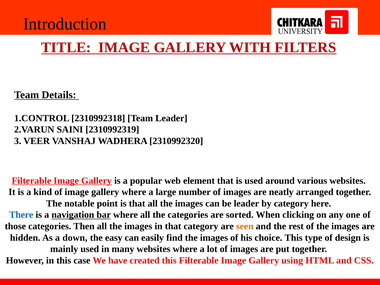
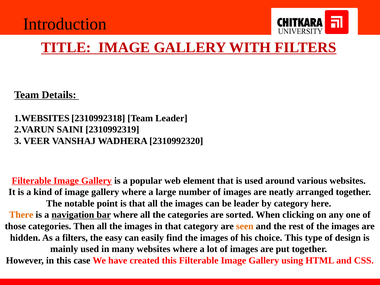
1.CONTROL: 1.CONTROL -> 1.WEBSITES (42, 118)
There colour: blue -> orange (21, 215)
a down: down -> filters (75, 238)
